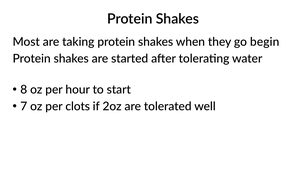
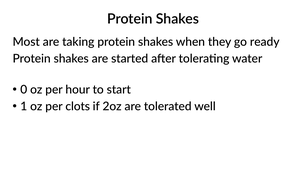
begin: begin -> ready (265, 42)
8: 8 -> 0 (24, 90)
7: 7 -> 1 (24, 106)
